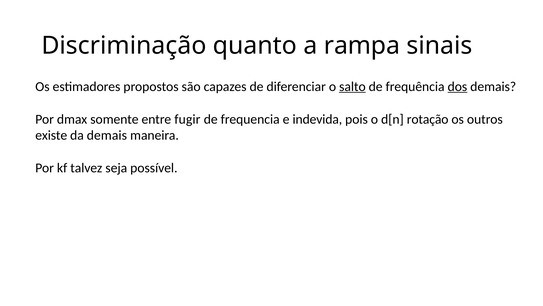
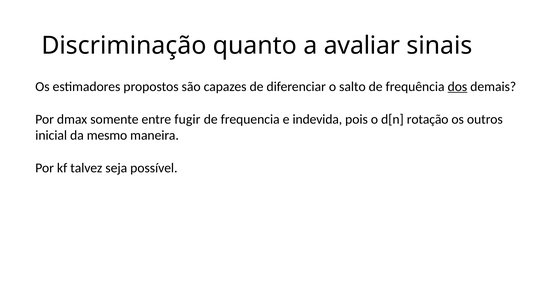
rampa: rampa -> avaliar (362, 46)
salto underline: present -> none (352, 86)
existe: existe -> inicial (51, 135)
da demais: demais -> mesmo (107, 135)
